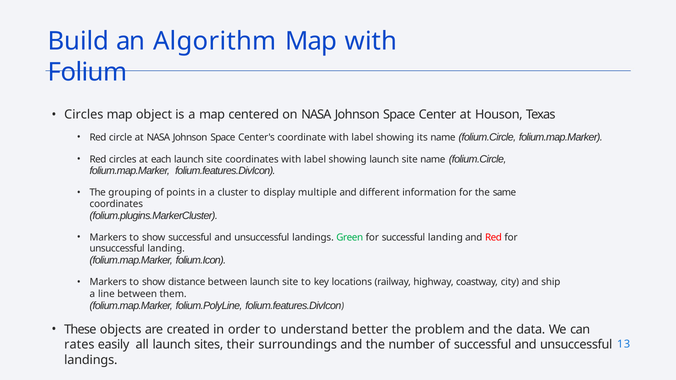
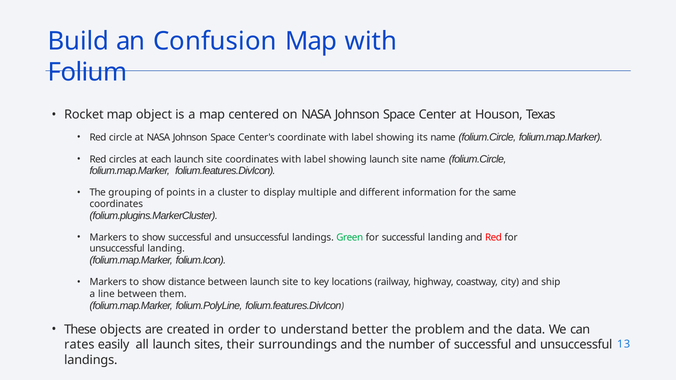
Algorithm: Algorithm -> Confusion (215, 41)
Circles: Circles -> Rocket (84, 115)
